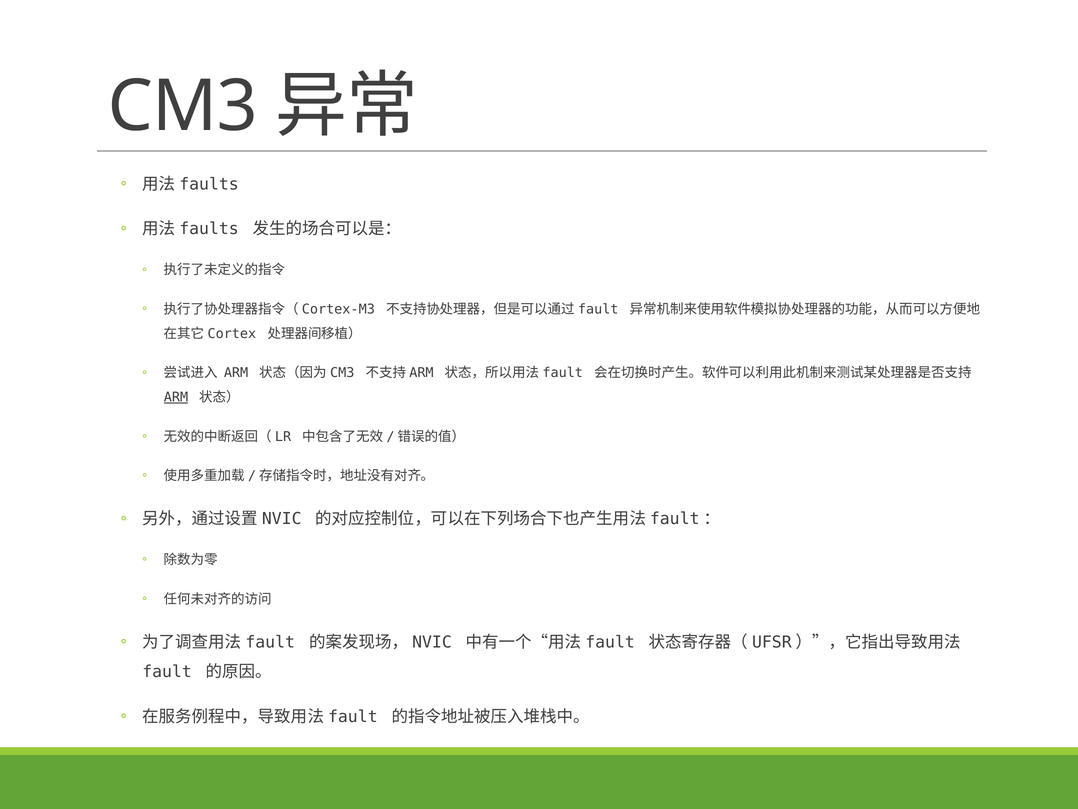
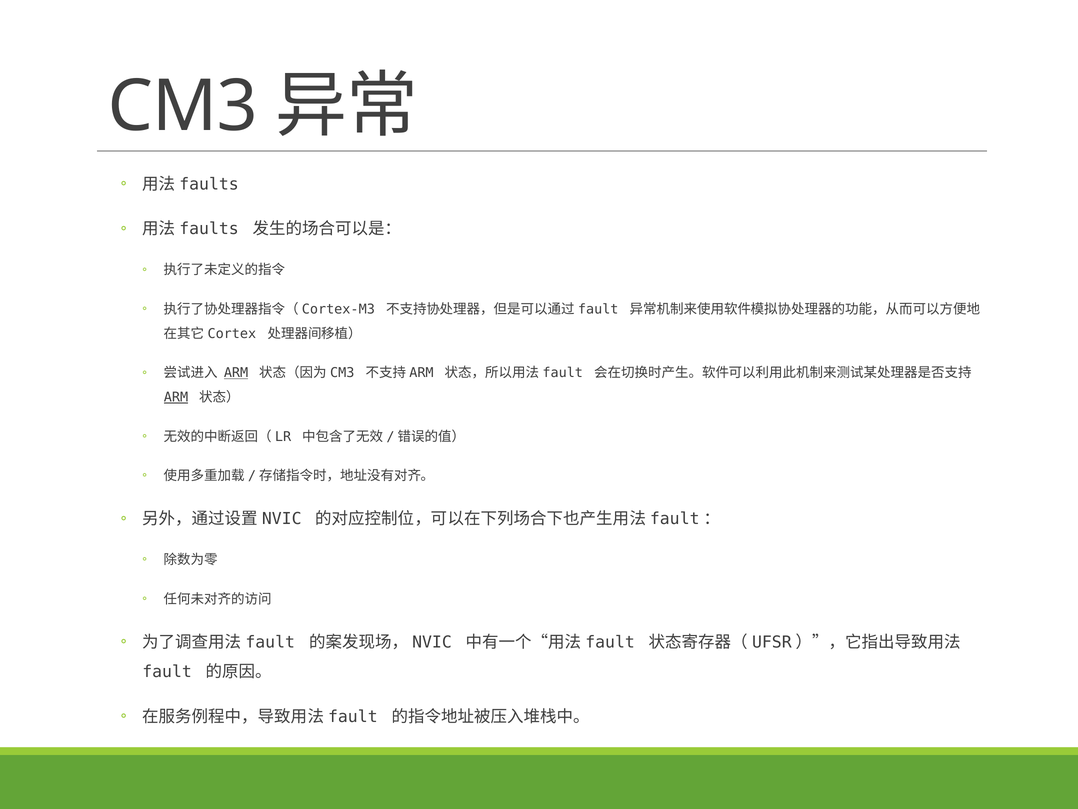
ARM underline: none -> present (236, 373)
